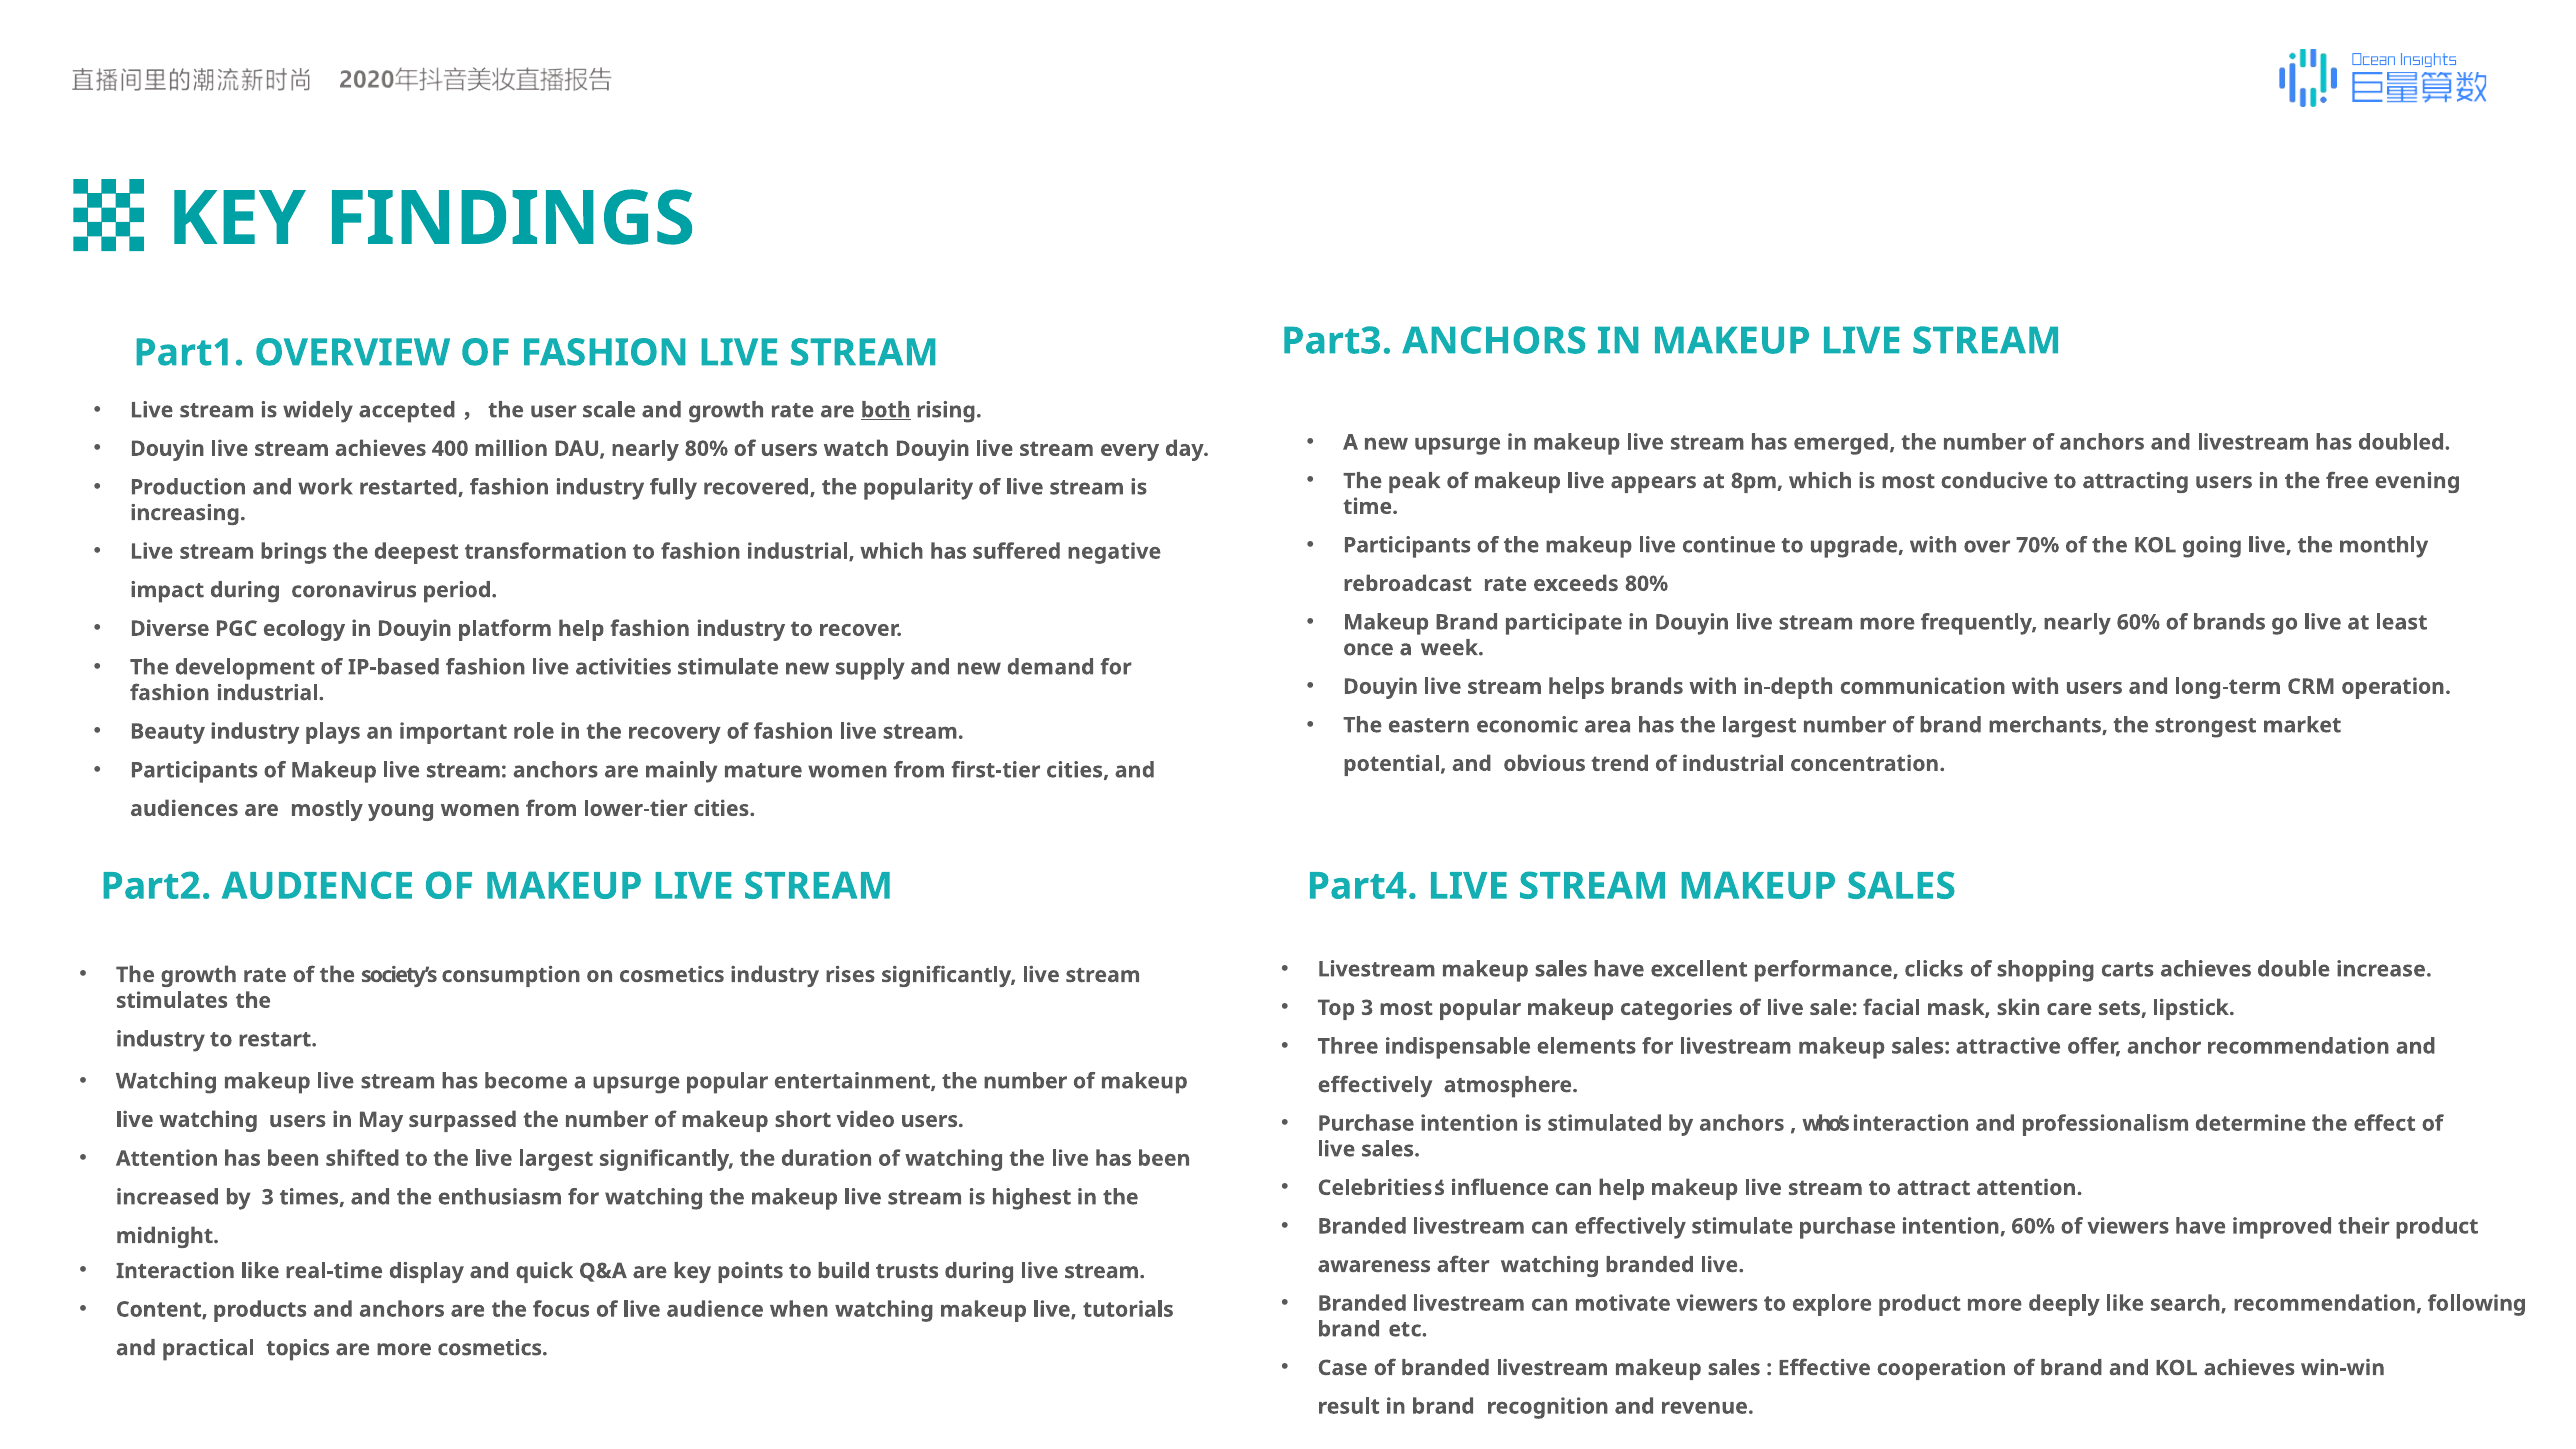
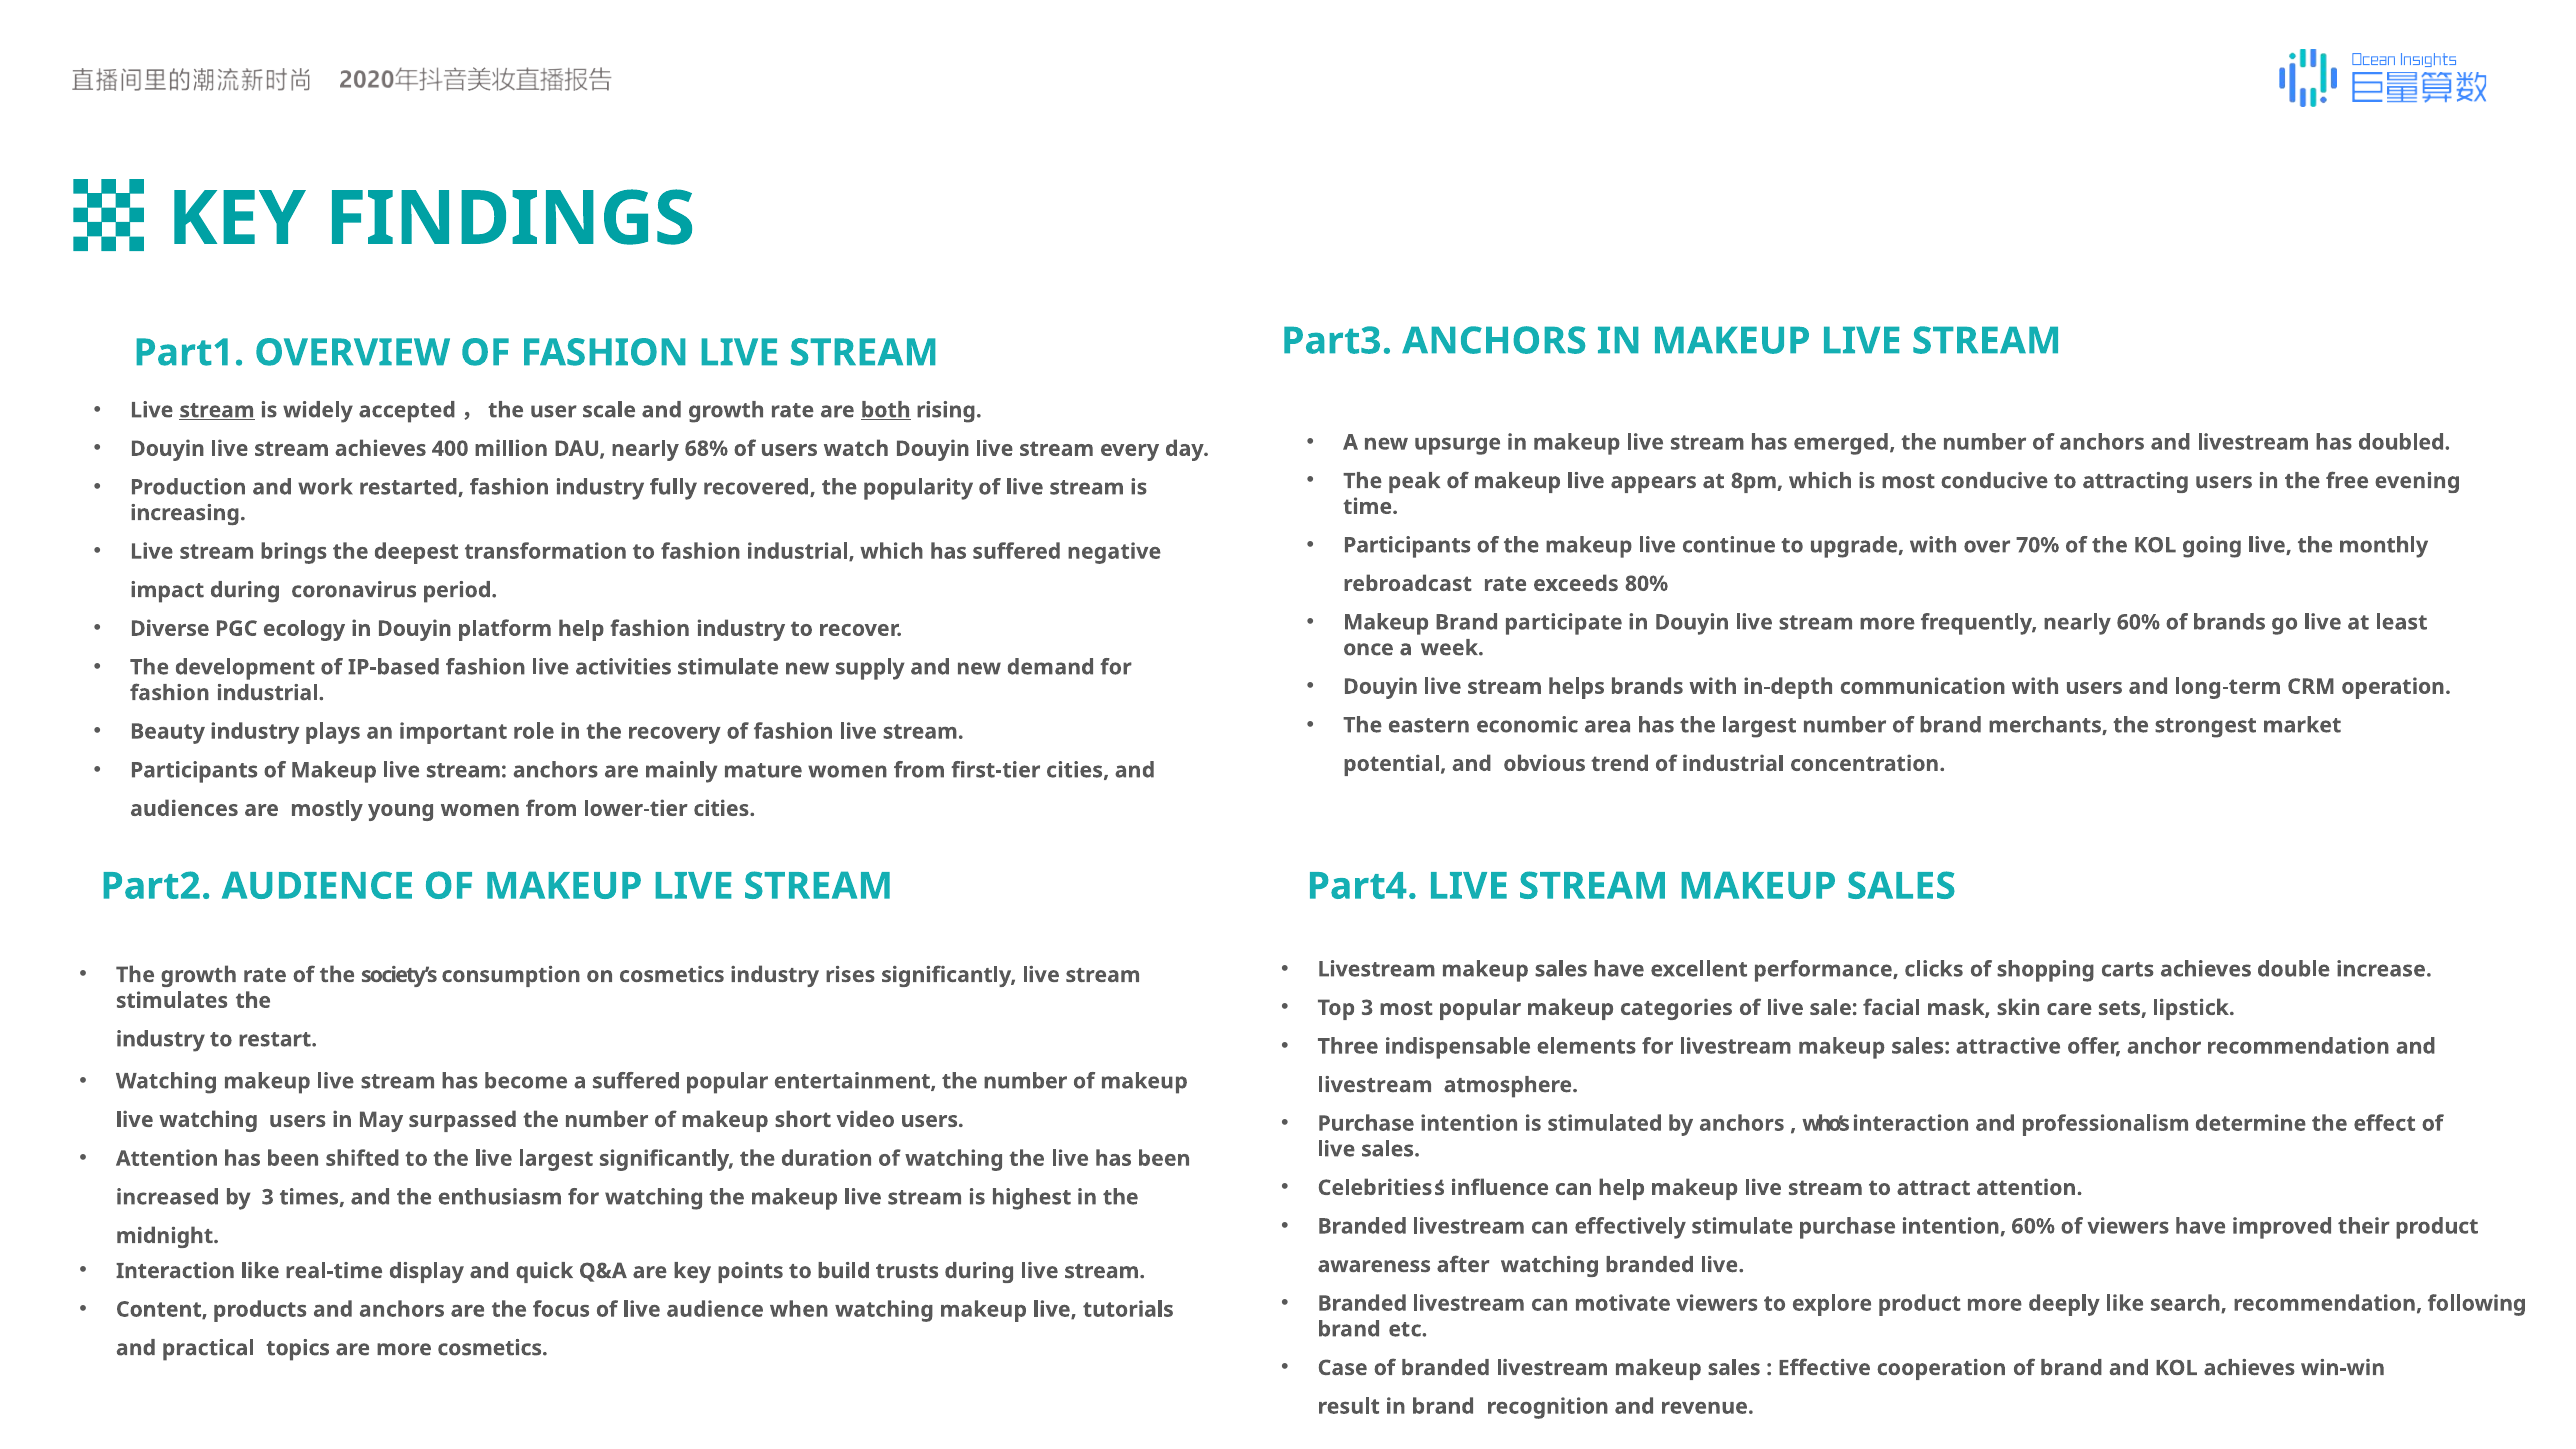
stream underline: none -> present (217, 410)
nearly 80%: 80% -> 68% (706, 449)
a upsurge: upsurge -> suffered (636, 1081)
effectively: effectively -> livestream (1375, 1085)
